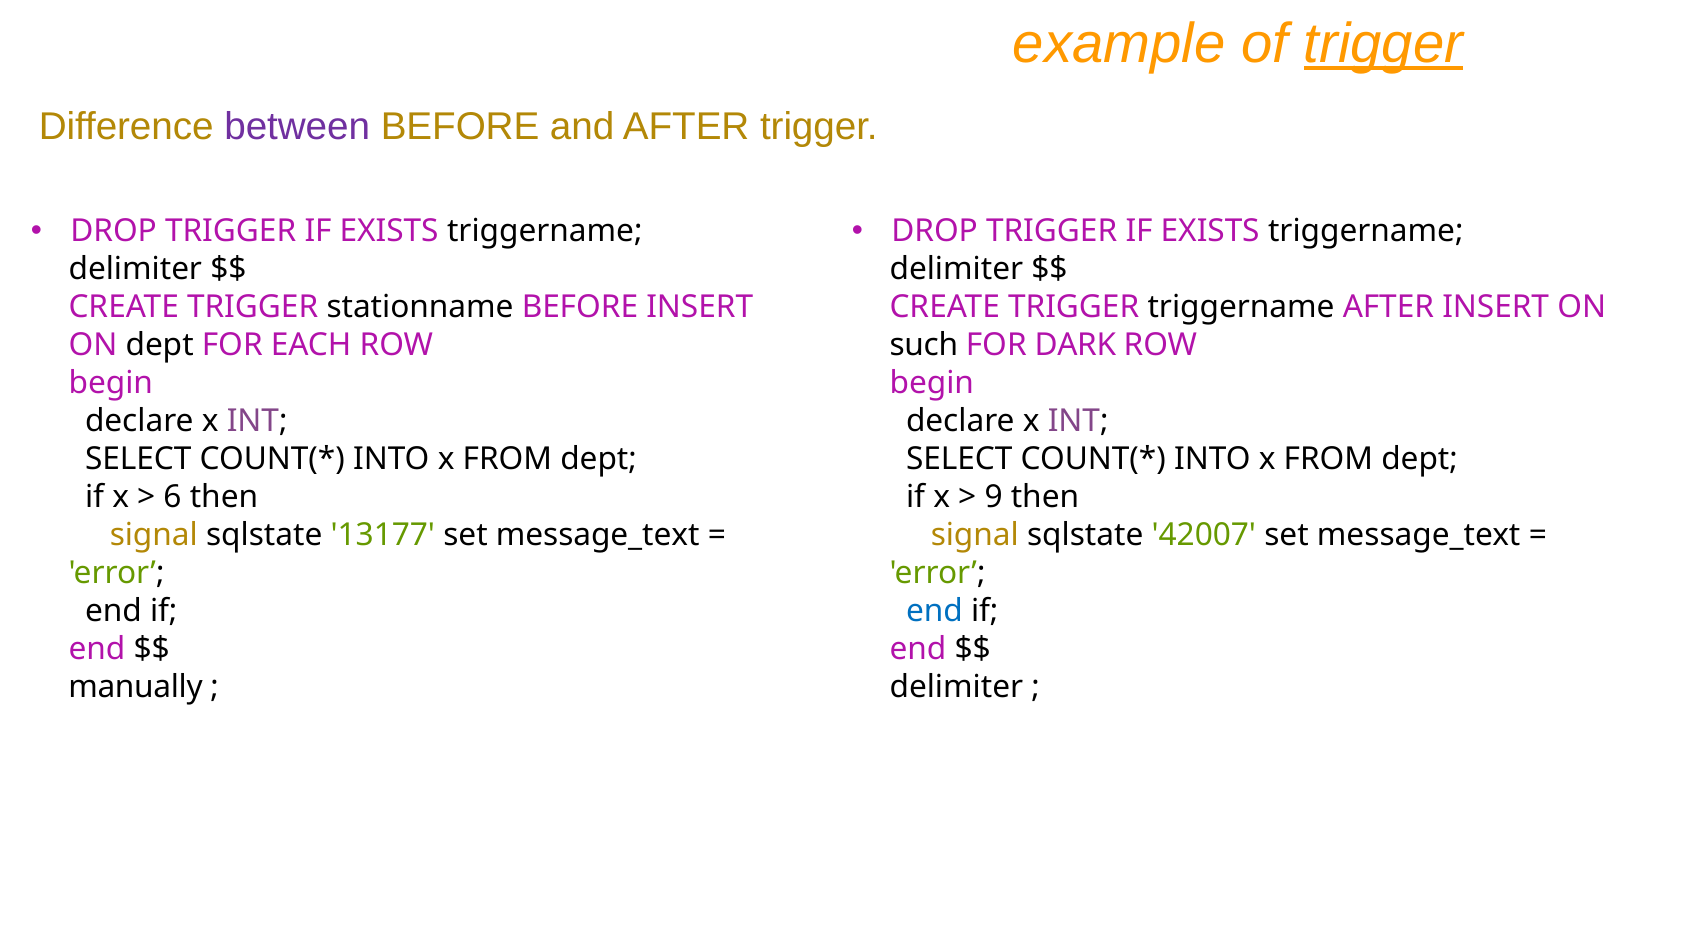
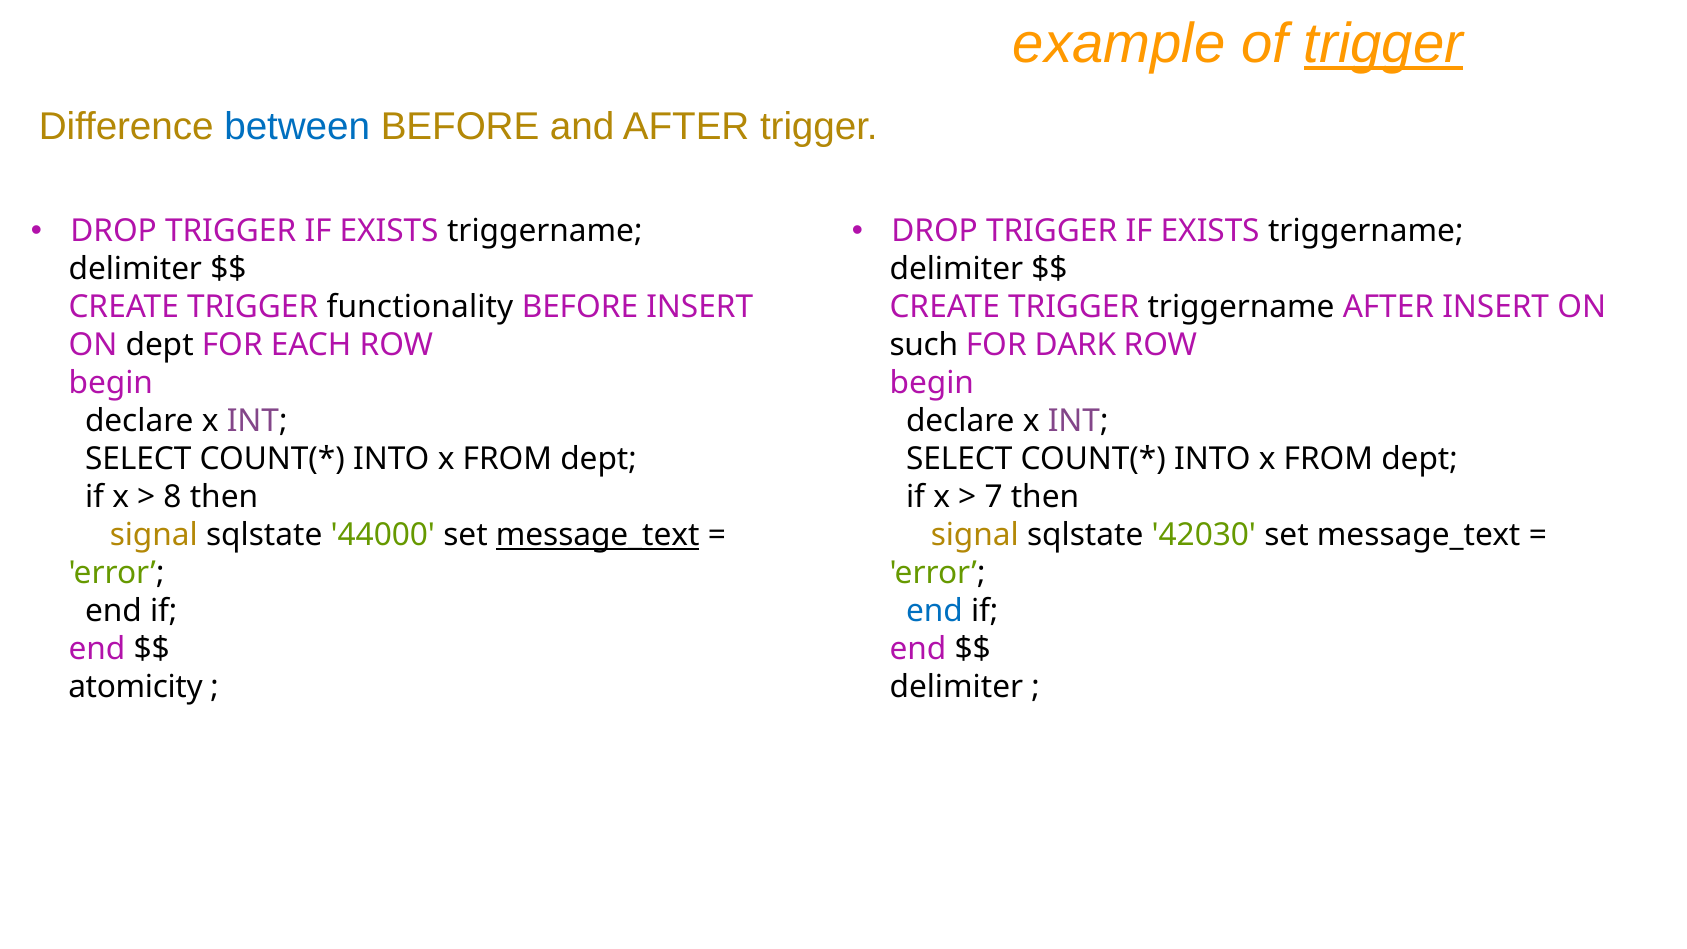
between colour: purple -> blue (297, 127)
stationname: stationname -> functionality (420, 307)
6: 6 -> 8 (173, 497)
9: 9 -> 7 (994, 497)
13177: 13177 -> 44000 (383, 535)
message_text underline: none -> present (598, 535)
42007: 42007 -> 42030 (1204, 535)
manually: manually -> atomicity (136, 687)
